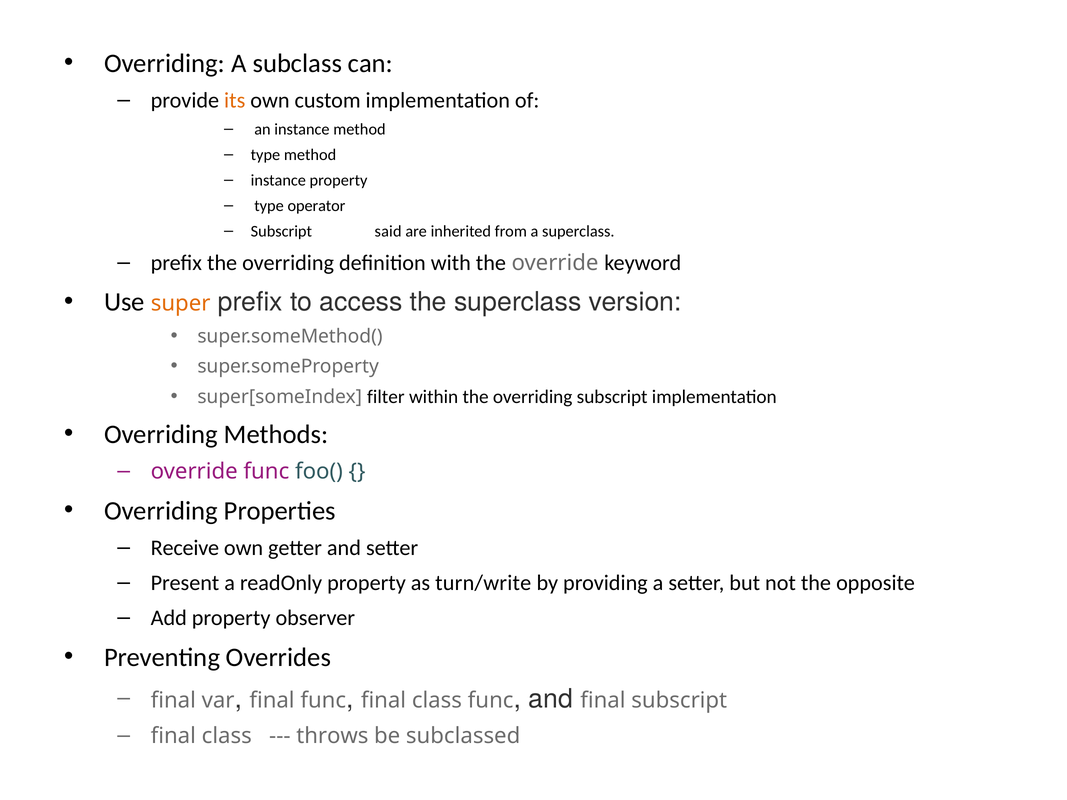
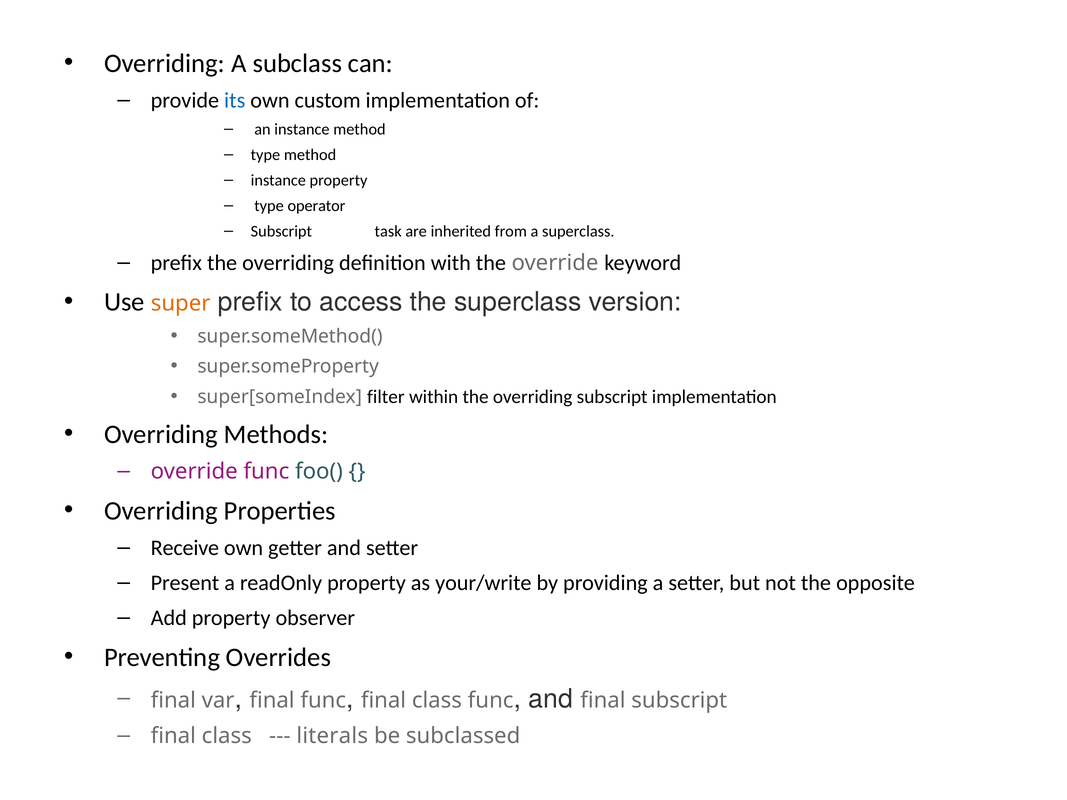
its colour: orange -> blue (235, 101)
said: said -> task (388, 231)
turn/write: turn/write -> your/write (483, 583)
throws: throws -> literals (332, 736)
